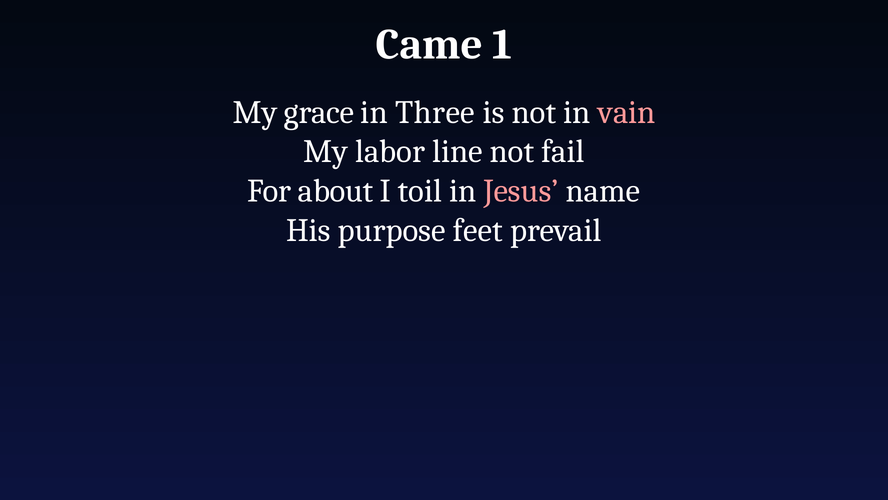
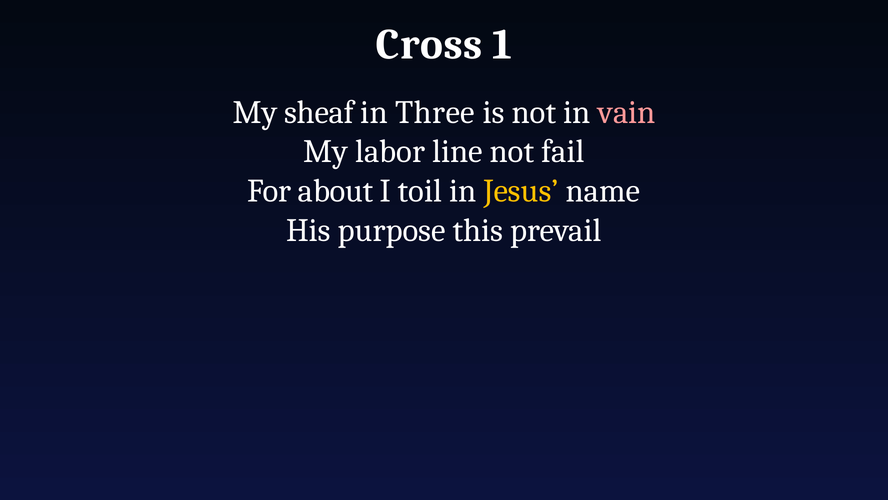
Came: Came -> Cross (429, 44)
grace: grace -> sheaf (319, 112)
Jesus colour: pink -> yellow (521, 191)
feet: feet -> this (478, 230)
